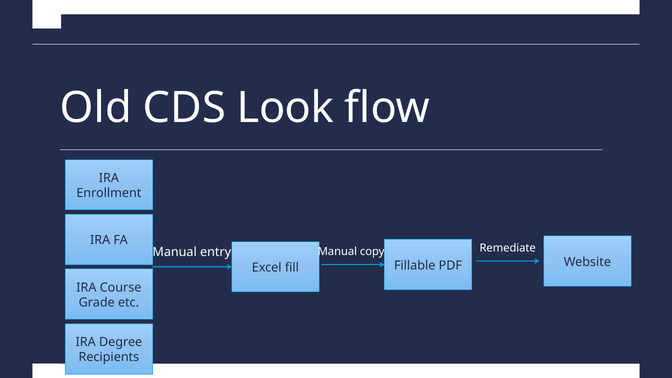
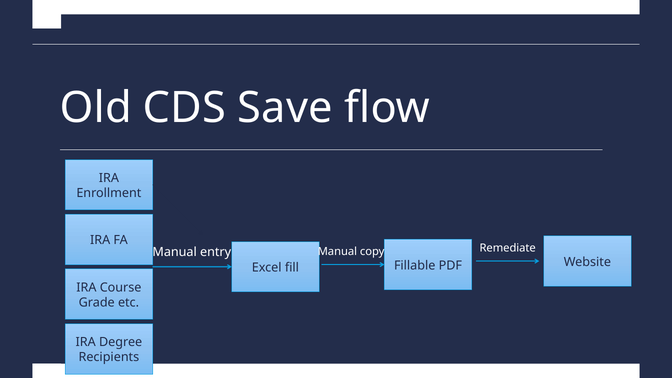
Look: Look -> Save (285, 108)
